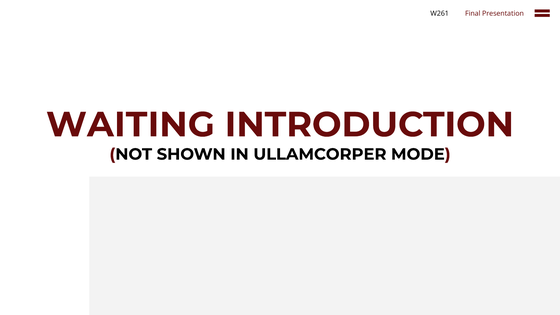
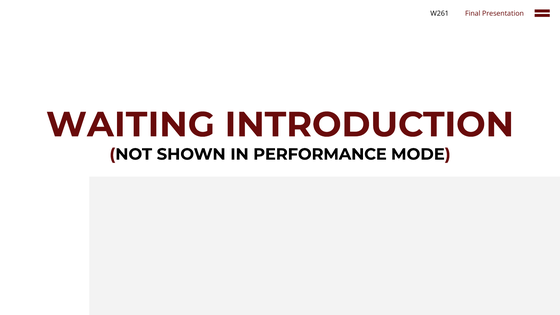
ULLAMCORPER: ULLAMCORPER -> PERFORMANCE (320, 154)
